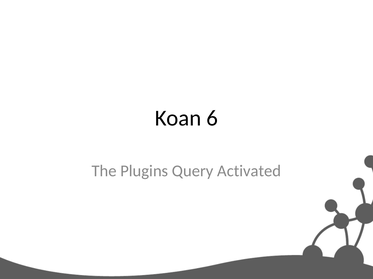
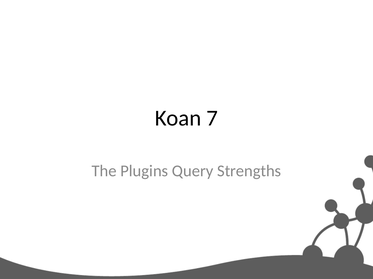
6: 6 -> 7 (212, 118)
Activated: Activated -> Strengths (249, 171)
